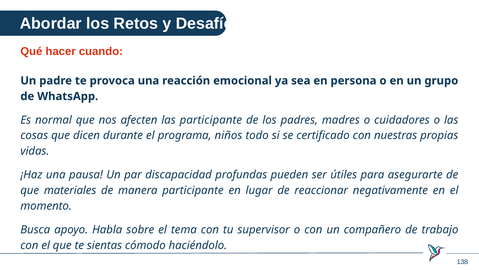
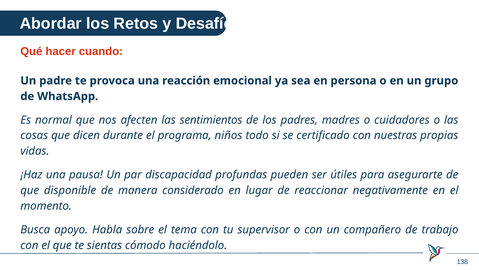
las participante: participante -> sentimientos (211, 120)
materiales: materiales -> disponible (70, 190)
manera participante: participante -> considerado (193, 190)
